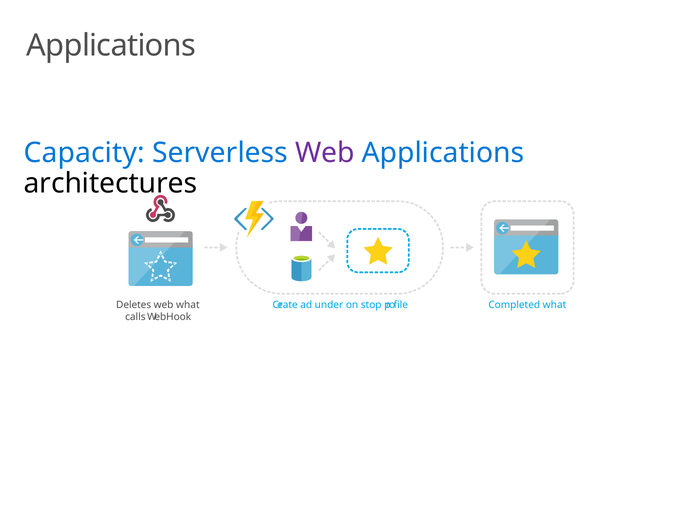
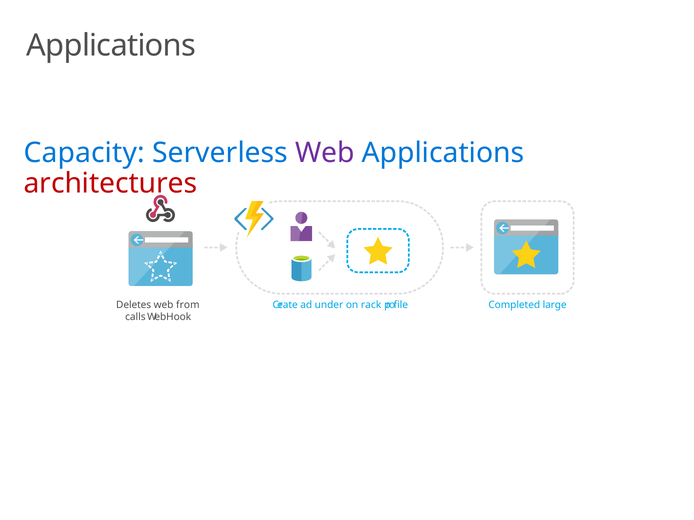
architectures colour: black -> red (110, 184)
web what: what -> from (188, 305)
stop: stop -> rack (371, 305)
Completed what: what -> large (555, 305)
